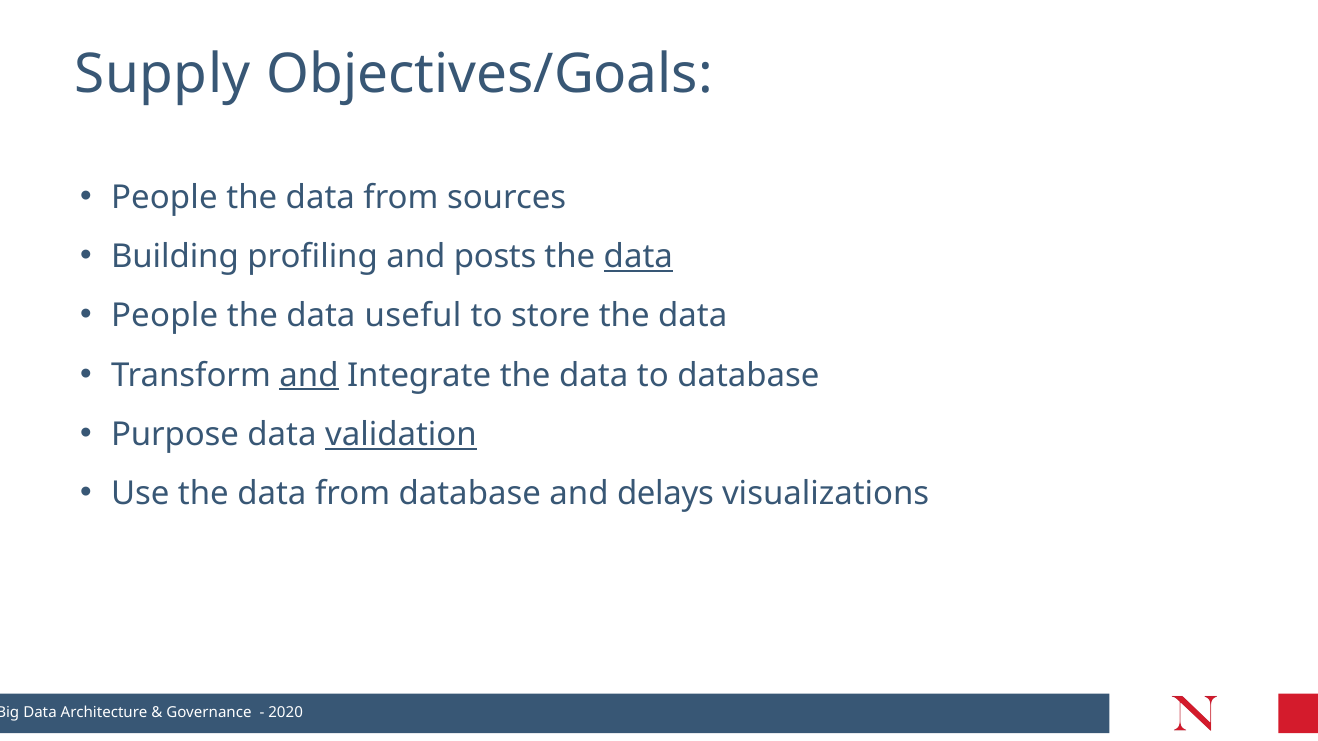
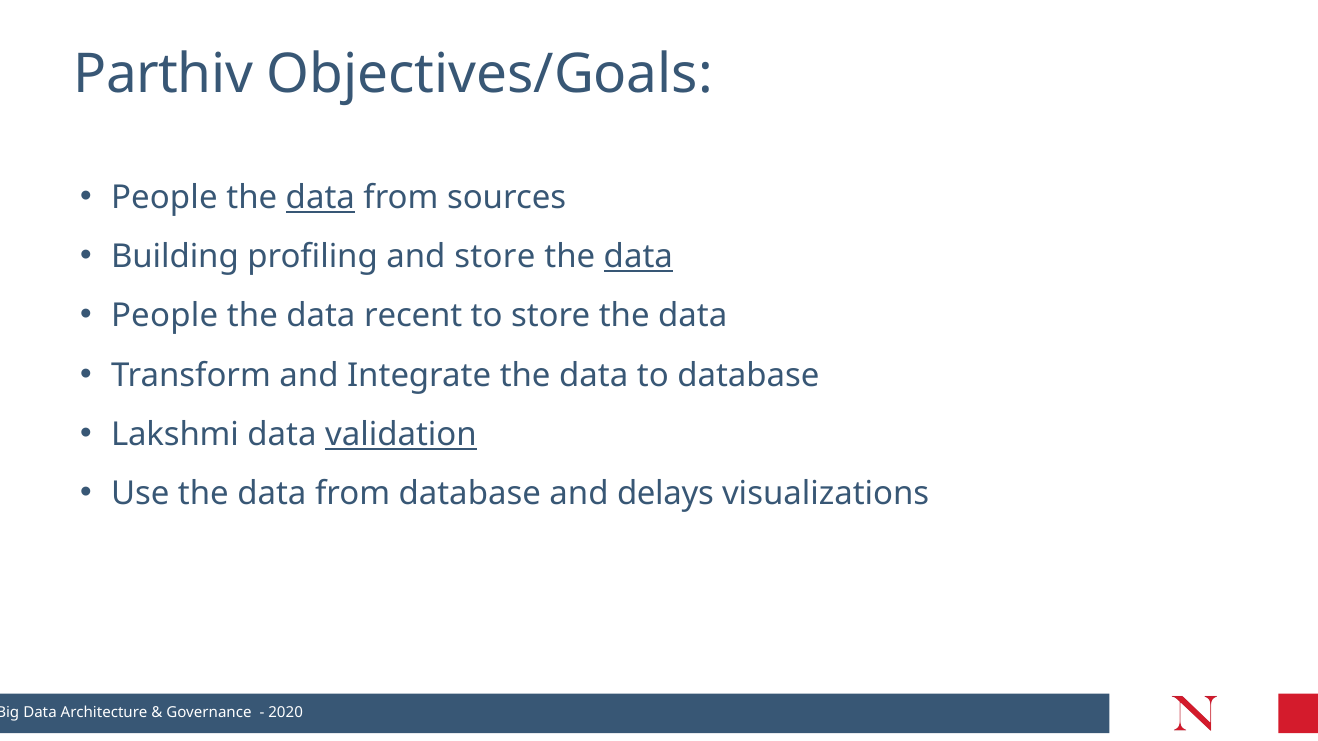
Supply: Supply -> Parthiv (163, 74)
data underline: none -> present (320, 197)
and posts: posts -> store (495, 257)
useful: useful -> recent (413, 316)
and underline: present -> none (309, 375)
Purpose: Purpose -> Lakshmi (175, 435)
